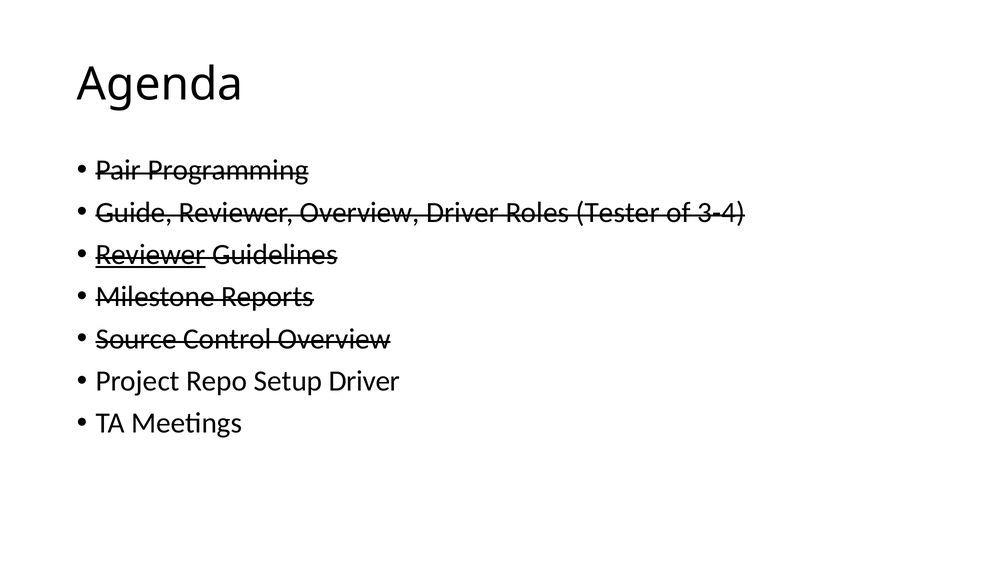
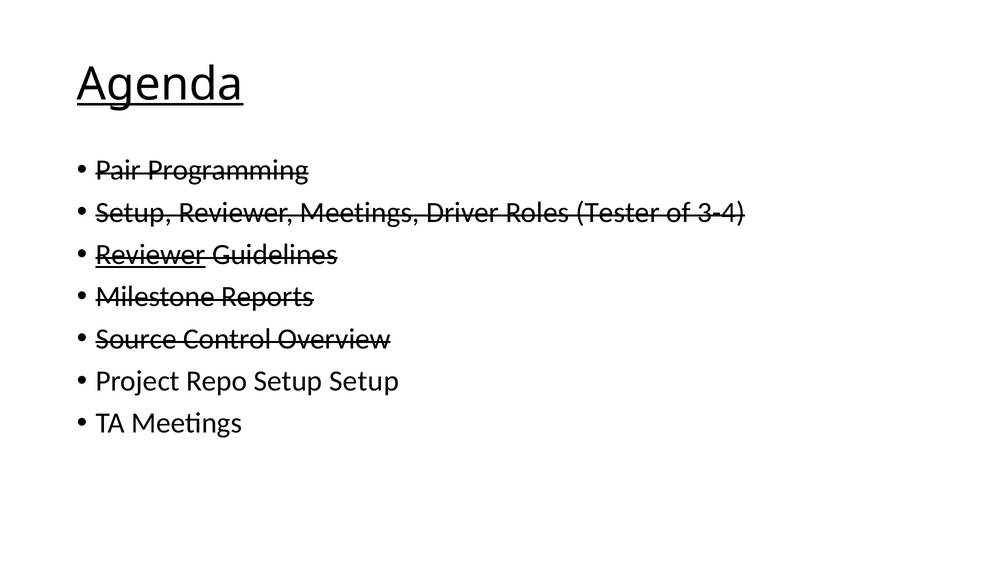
Agenda underline: none -> present (160, 85)
Guide: Guide -> Setup (134, 212)
Reviewer Overview: Overview -> Meetings (360, 212)
Setup Driver: Driver -> Setup (364, 381)
